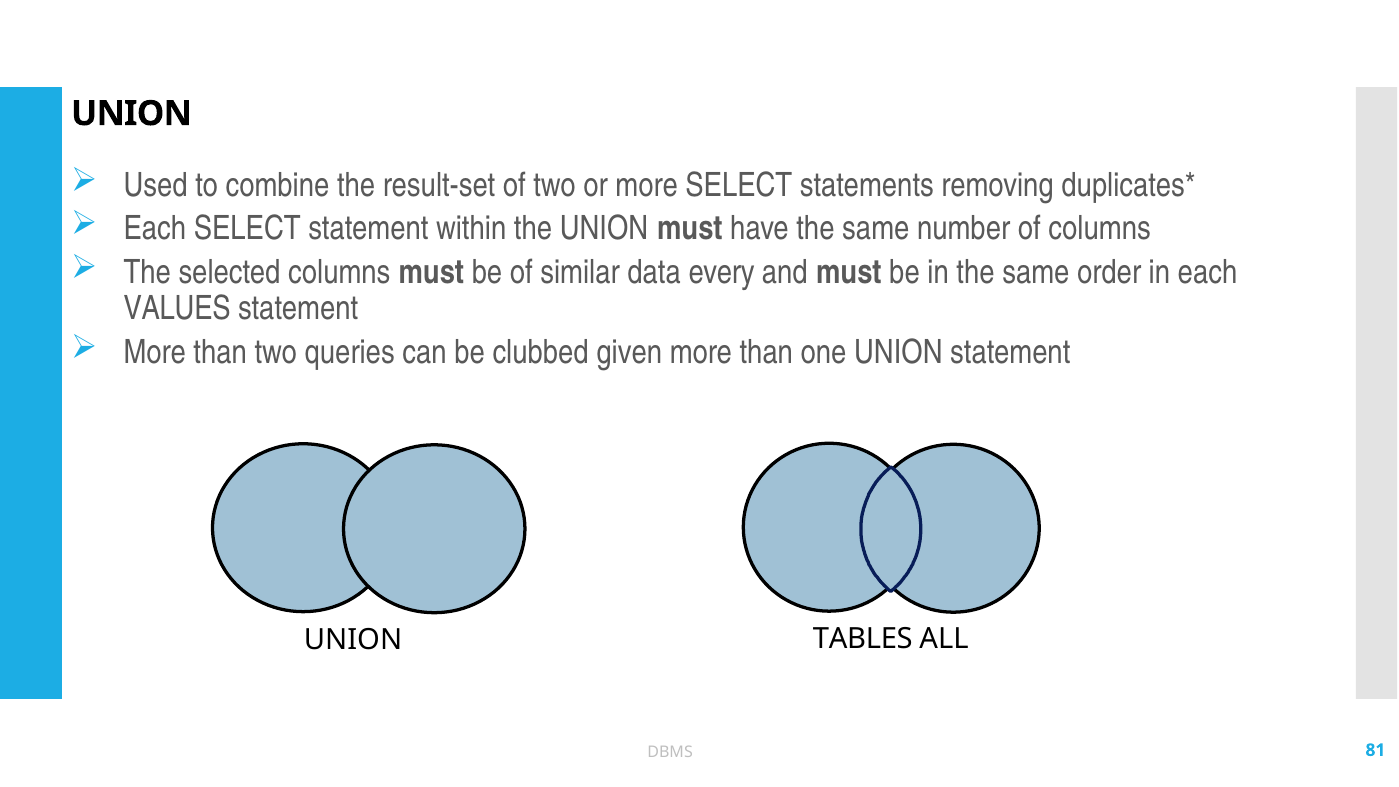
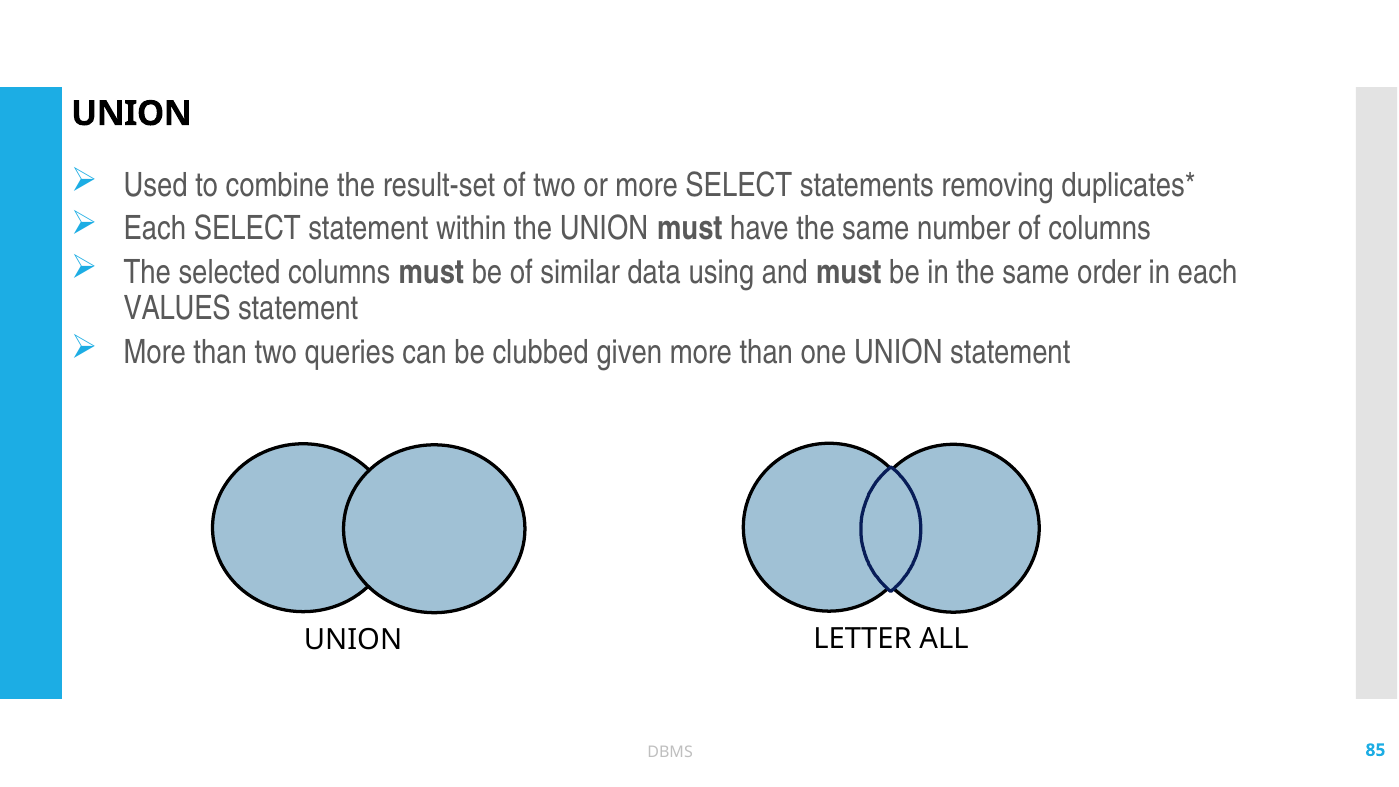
every: every -> using (721, 272)
TABLES: TABLES -> LETTER (863, 639)
81: 81 -> 85 (1375, 750)
